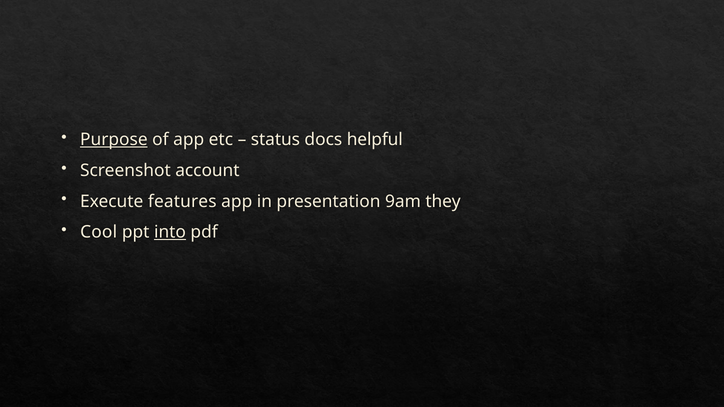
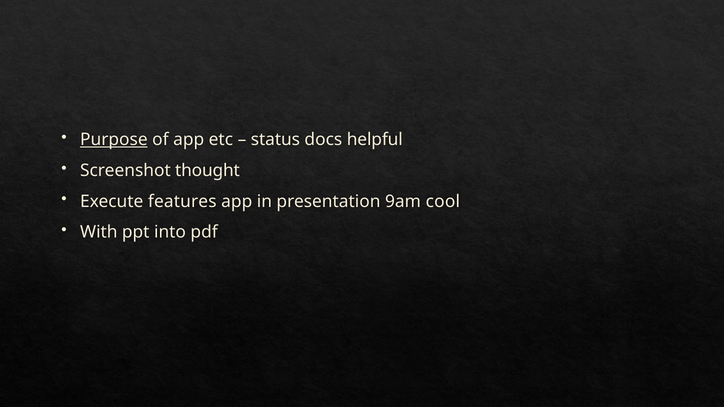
account: account -> thought (207, 171)
they: they -> cool (443, 201)
Cool: Cool -> With (99, 232)
into underline: present -> none (170, 232)
